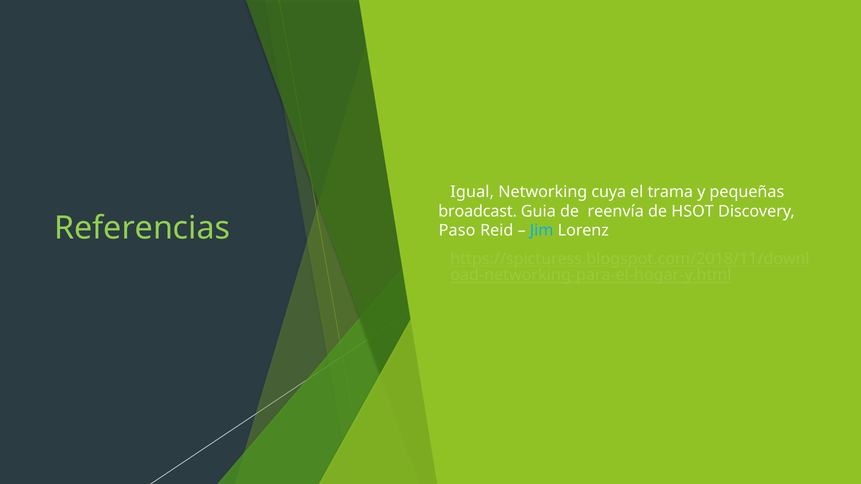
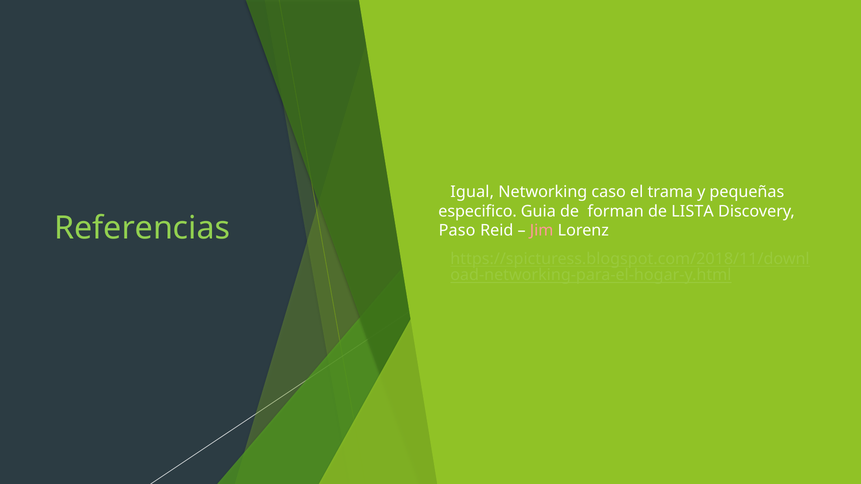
cuya: cuya -> caso (609, 192)
broadcast: broadcast -> especifico (478, 211)
reenvía: reenvía -> forman (616, 211)
HSOT: HSOT -> LISTA (693, 211)
Jim colour: light blue -> pink (542, 231)
